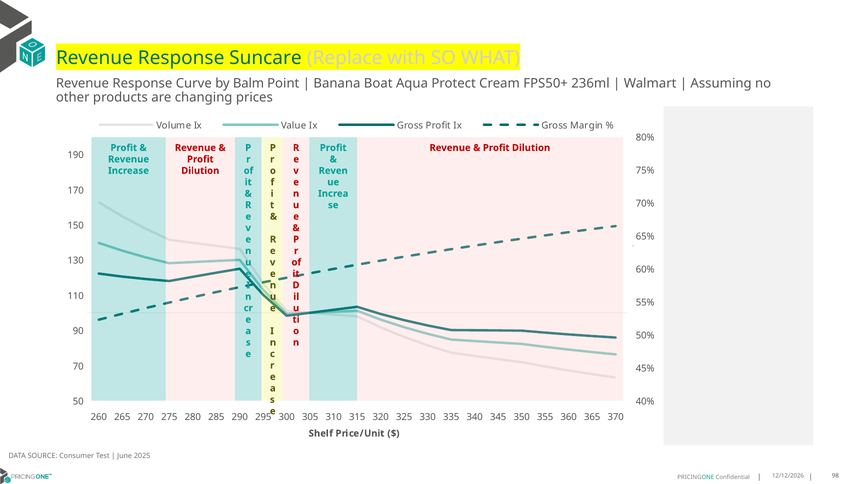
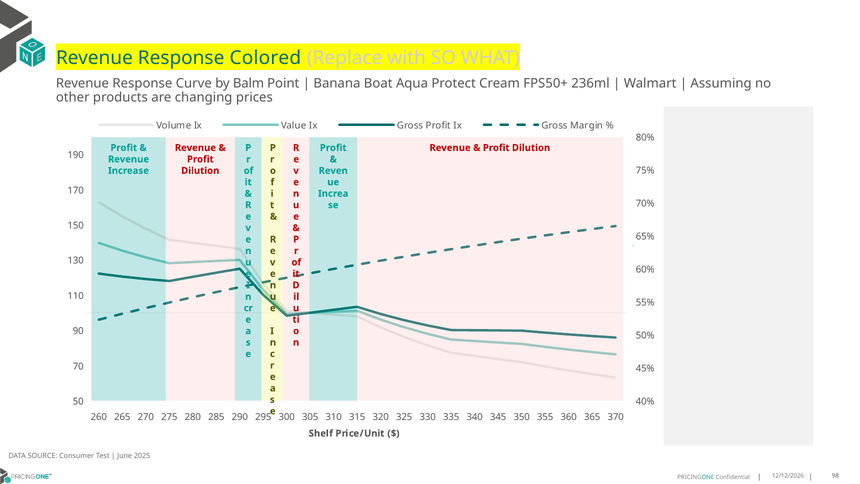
Suncare: Suncare -> Colored (265, 58)
